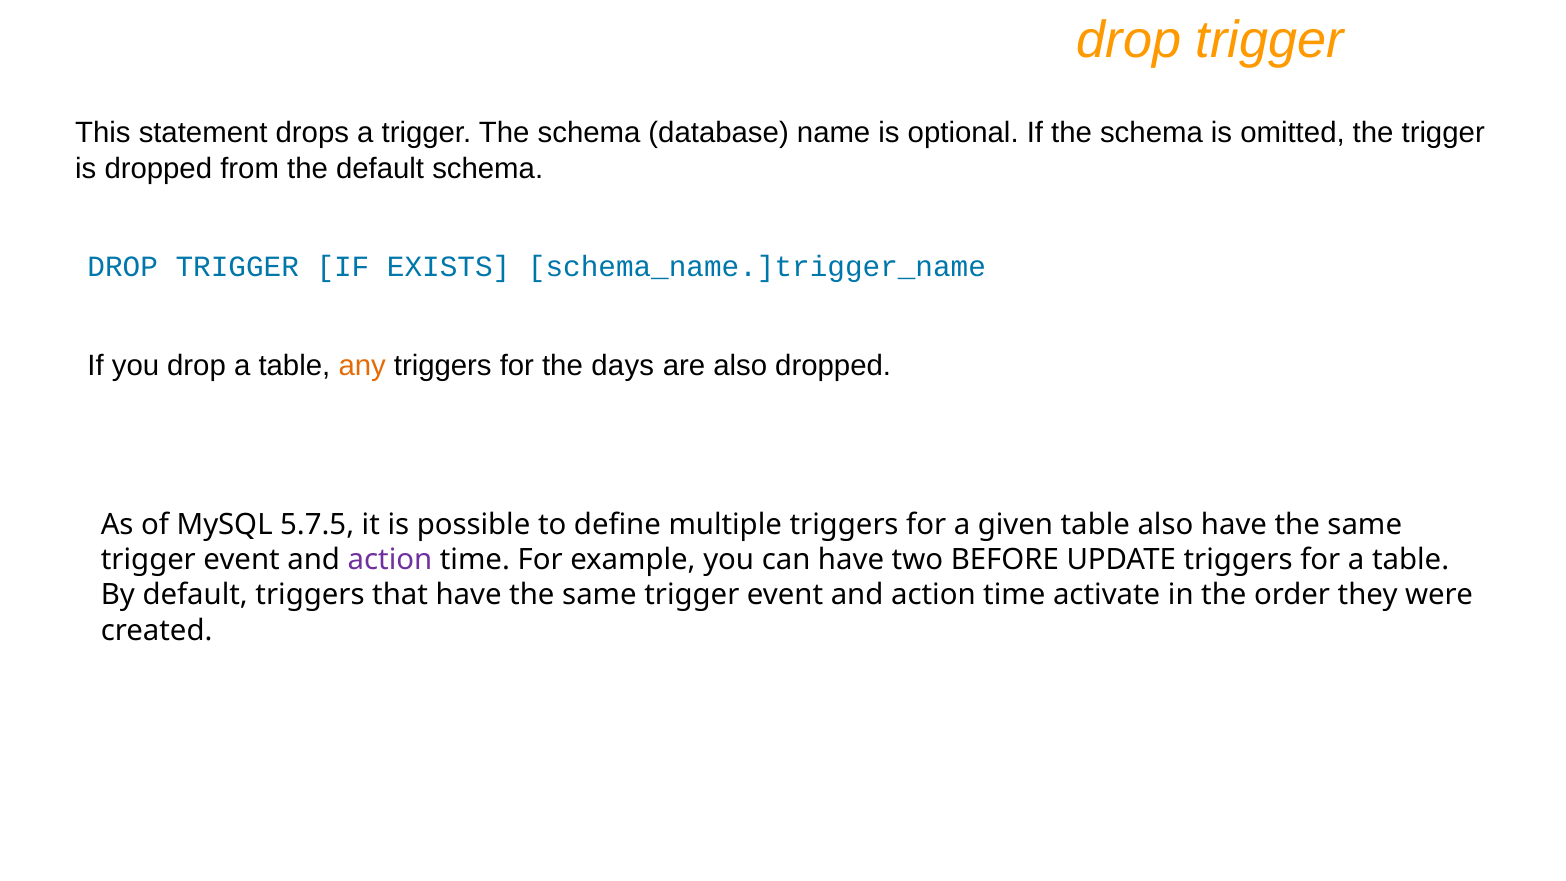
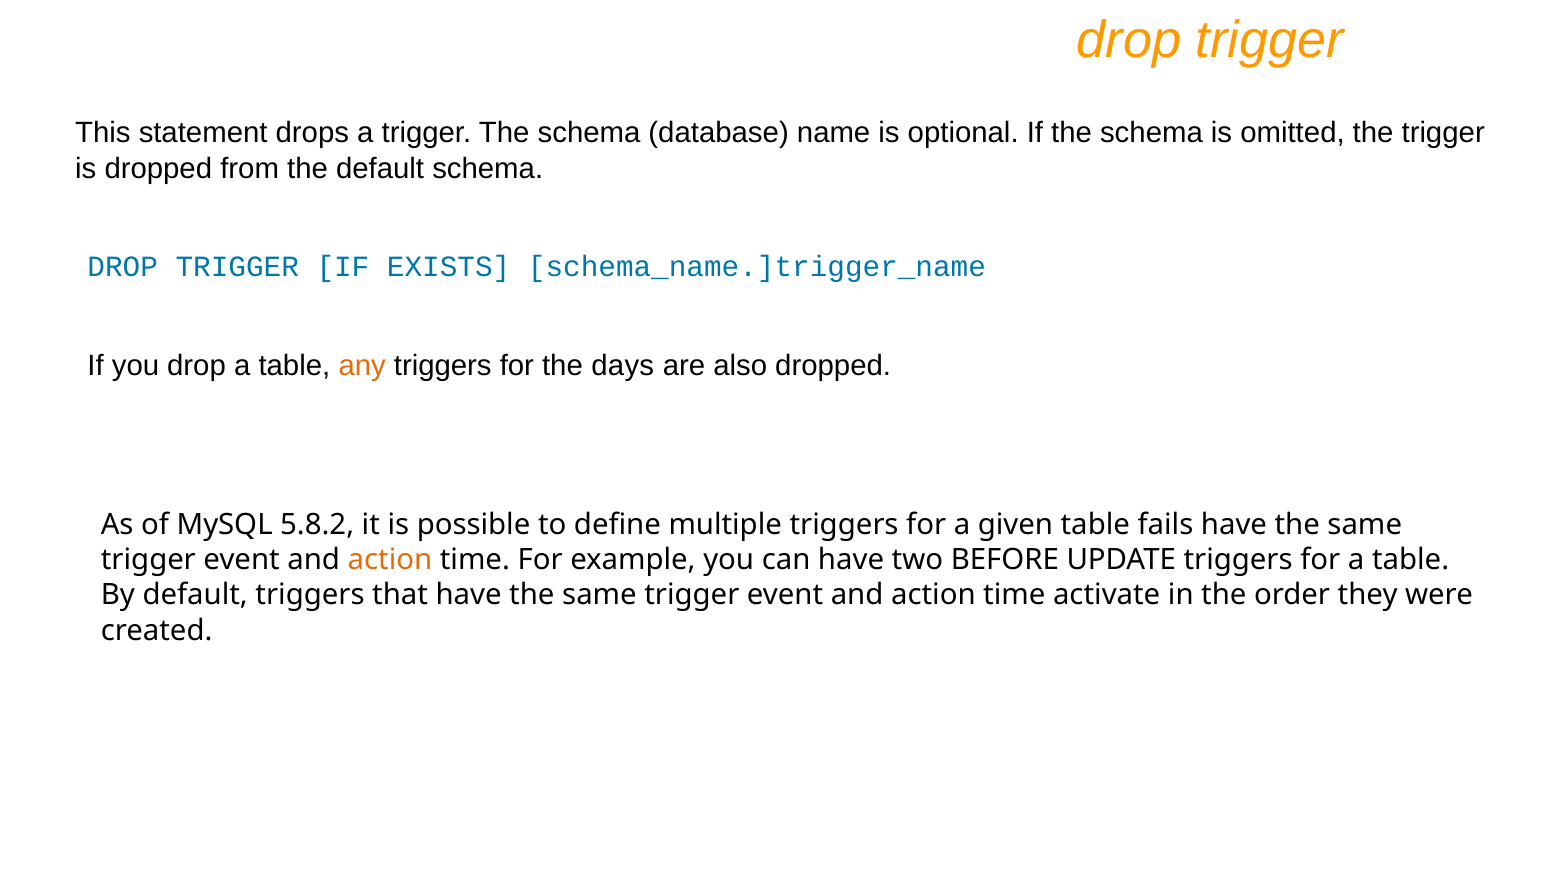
5.7.5: 5.7.5 -> 5.8.2 (317, 525)
table also: also -> fails (1165, 525)
action colour: purple -> orange (390, 560)
